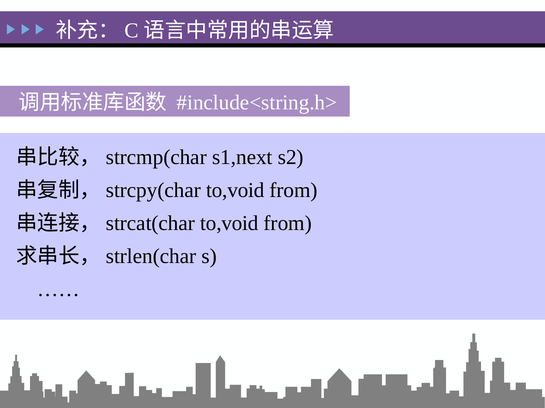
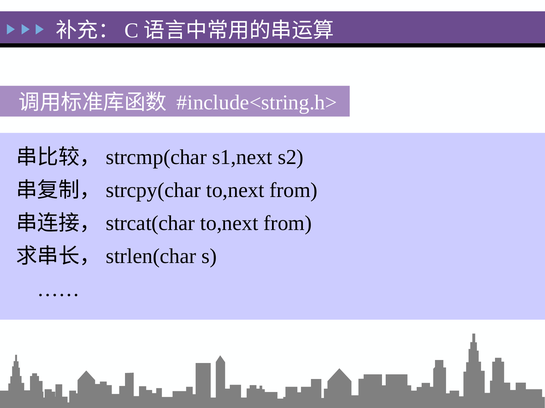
to,void: to,void -> to,next (235, 191)
to,void: to,void -> to,next (229, 224)
